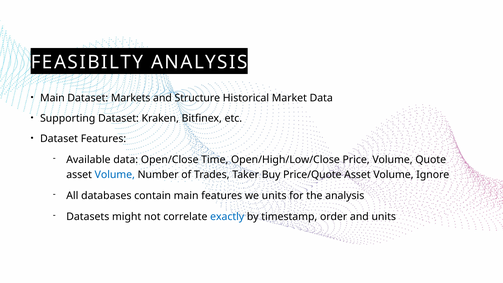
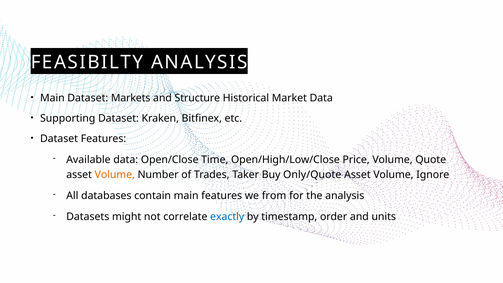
Volume colour: blue -> orange (115, 175)
Price/Quote: Price/Quote -> Only/Quote (312, 175)
we units: units -> from (274, 196)
